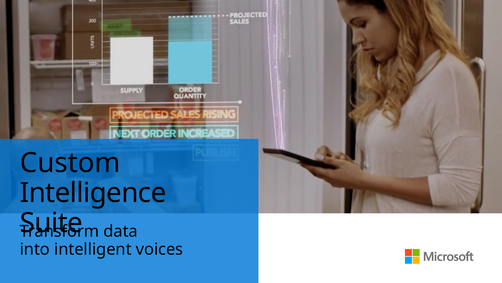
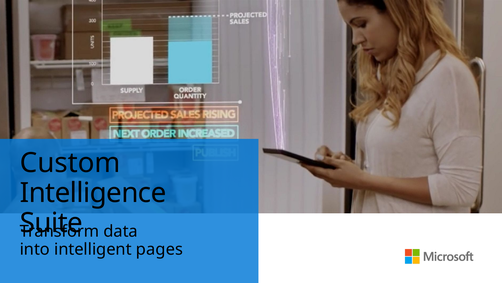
voices: voices -> pages (159, 249)
